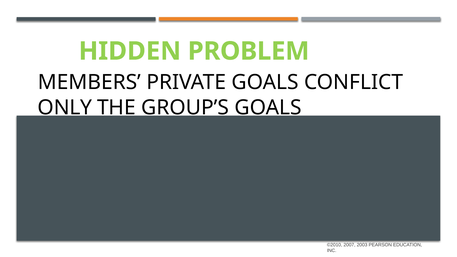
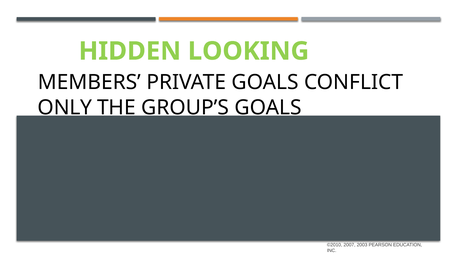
PROBLEM: PROBLEM -> LOOKING (248, 51)
